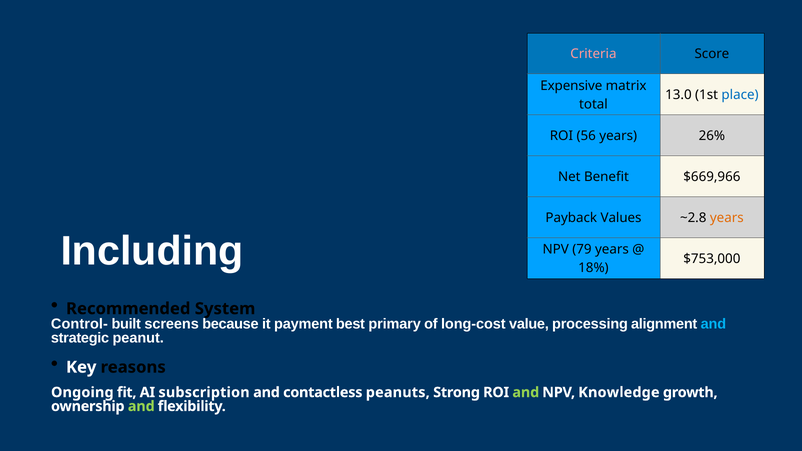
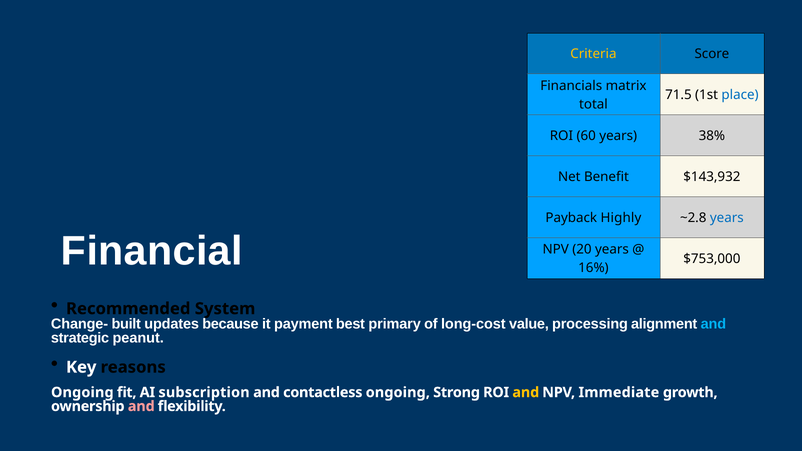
Criteria colour: pink -> yellow (593, 54)
Expensive: Expensive -> Financials (571, 86)
13.0: 13.0 -> 71.5 (678, 95)
56: 56 -> 60 (586, 136)
26%: 26% -> 38% (712, 136)
$669,966: $669,966 -> $143,932 (712, 177)
Values: Values -> Highly (621, 218)
years colour: orange -> blue (727, 218)
Including: Including -> Financial (152, 251)
79: 79 -> 20 (582, 250)
18%: 18% -> 16% (593, 268)
Control-: Control- -> Change- (80, 324)
screens: screens -> updates (172, 324)
contactless peanuts: peanuts -> ongoing (398, 392)
and colour: light green -> yellow (526, 392)
Knowledge: Knowledge -> Immediate (619, 392)
and colour: light green -> pink (141, 406)
